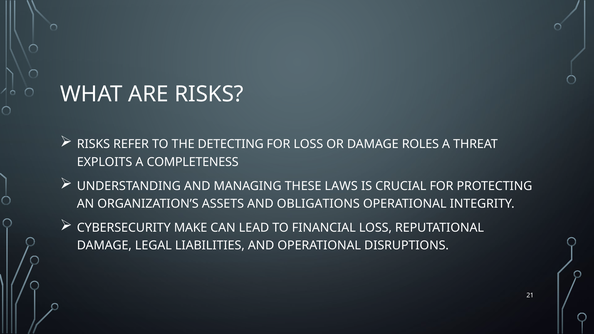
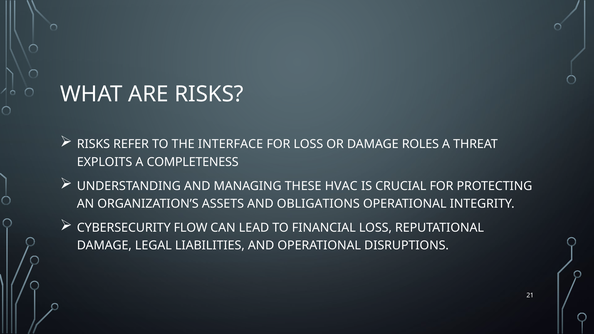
DETECTING: DETECTING -> INTERFACE (230, 144)
LAWS: LAWS -> HVAC (341, 186)
MAKE: MAKE -> FLOW (191, 228)
